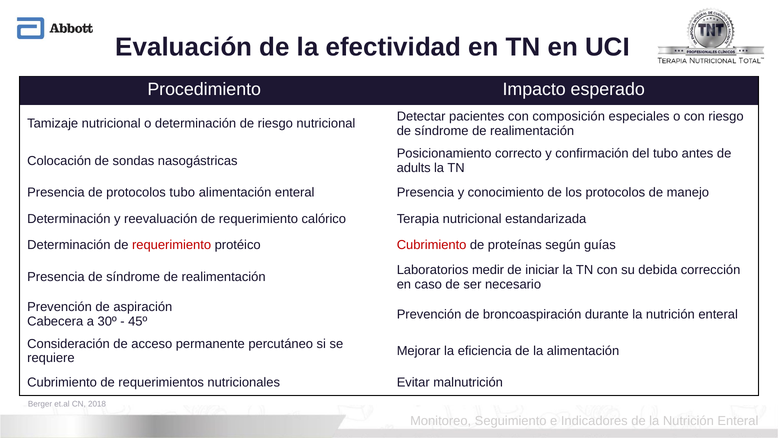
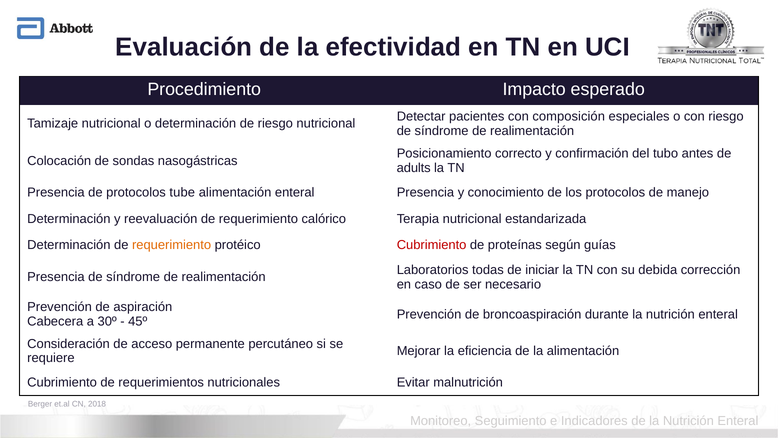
protocolos tubo: tubo -> tube (182, 192)
requerimiento colour: red -> orange (172, 245)
medir: medir -> todas (488, 270)
